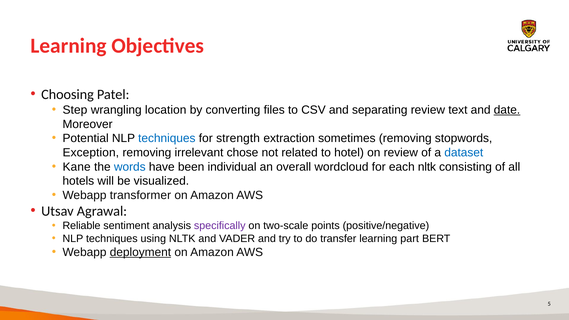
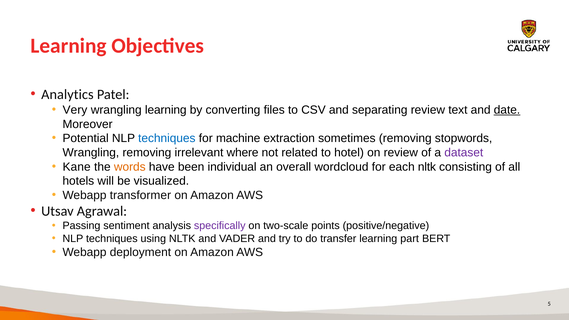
Choosing: Choosing -> Analytics (67, 94)
Step: Step -> Very (75, 110)
wrangling location: location -> learning (166, 110)
strength: strength -> machine (238, 138)
Exception: Exception -> Wrangling (91, 153)
chose: chose -> where (243, 153)
dataset colour: blue -> purple (464, 153)
words colour: blue -> orange (130, 167)
Reliable: Reliable -> Passing (81, 226)
deployment underline: present -> none (140, 252)
